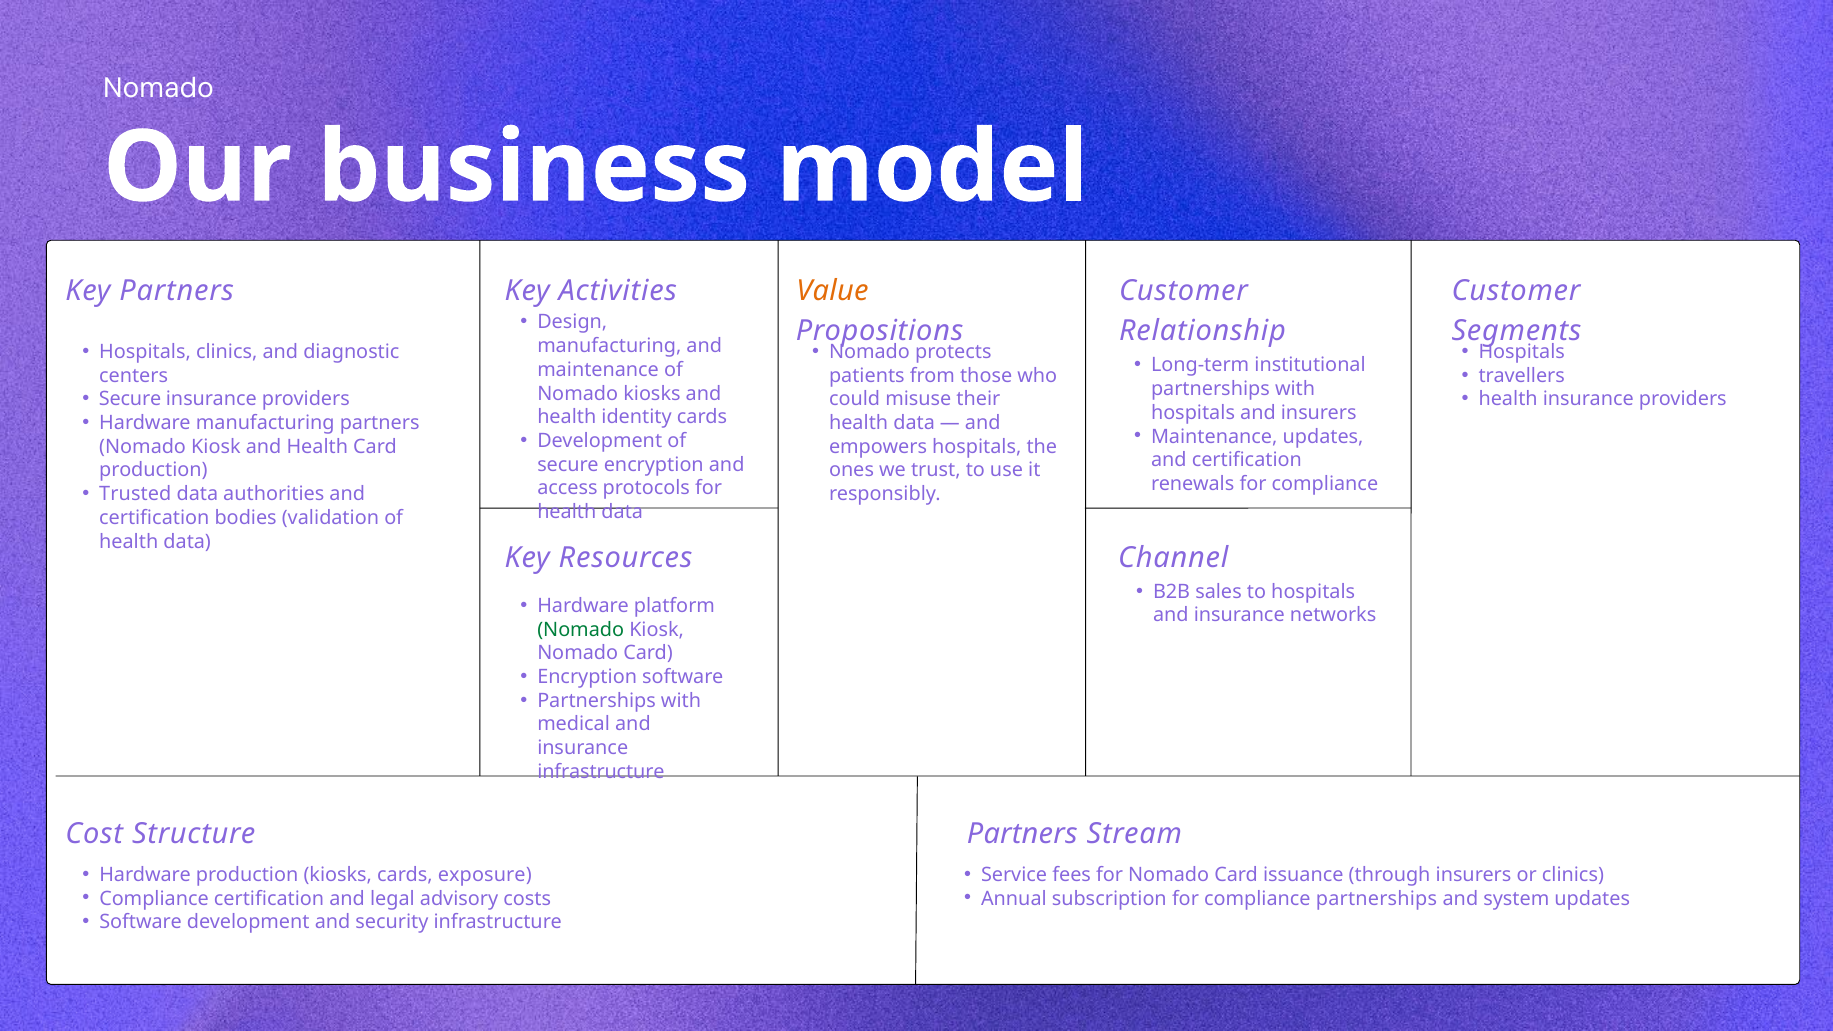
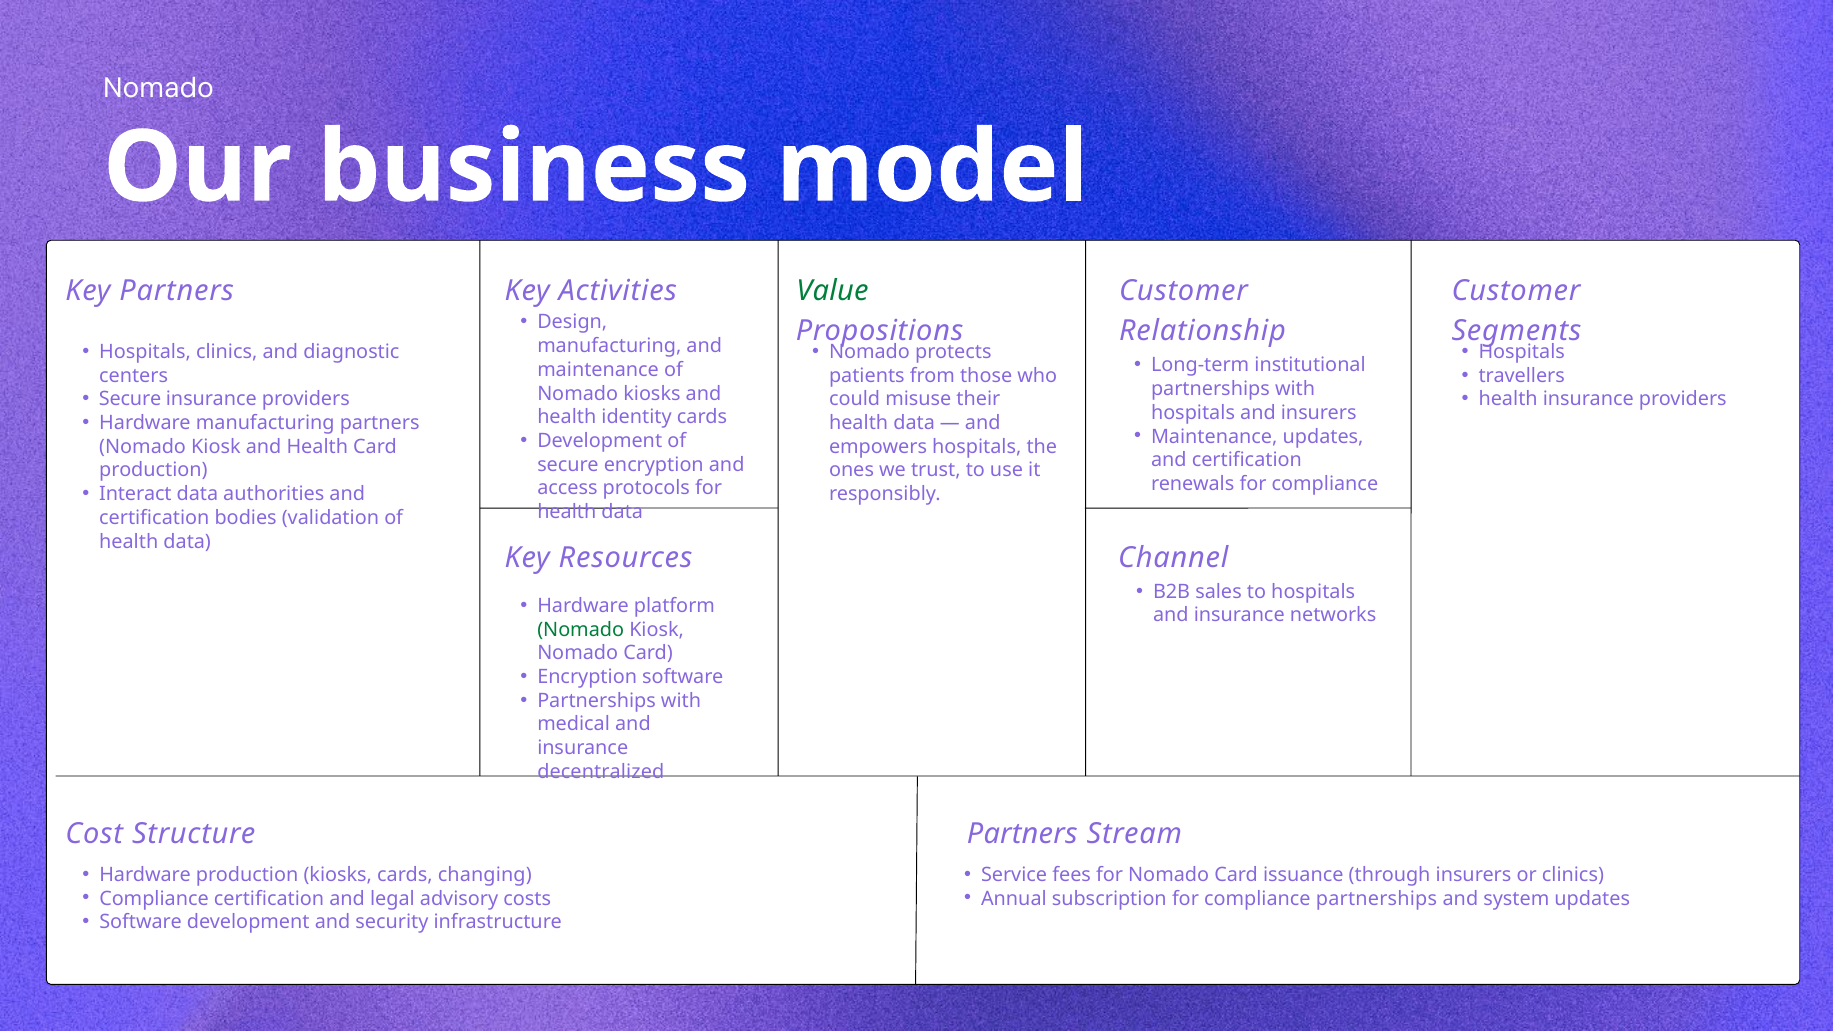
Value colour: orange -> green (832, 291)
Trusted: Trusted -> Interact (135, 494)
infrastructure: infrastructure -> decentralized (601, 772)
exposure: exposure -> changing (485, 875)
